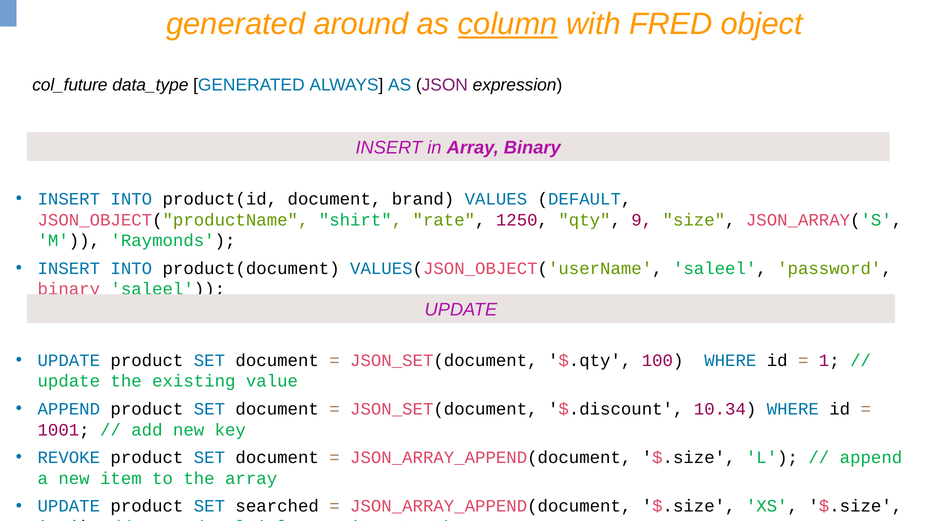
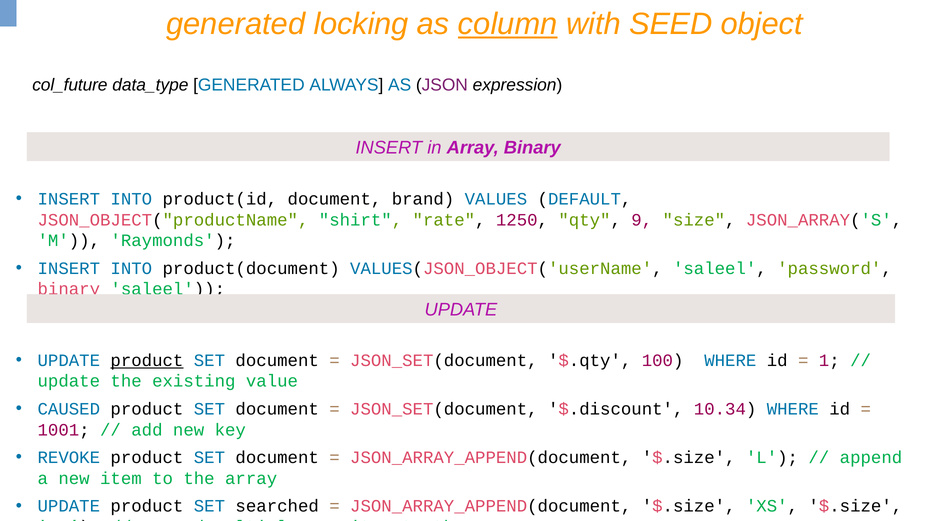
around: around -> locking (361, 24)
FRED: FRED -> SEED (671, 24)
product underline: none -> present (147, 360)
APPEND: APPEND -> CAUSED (69, 409)
